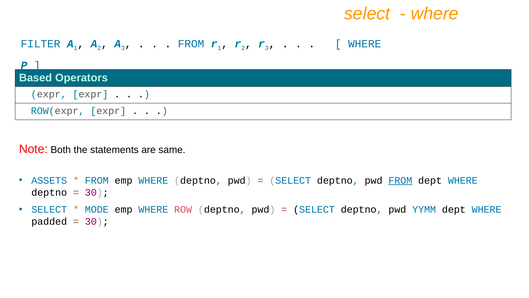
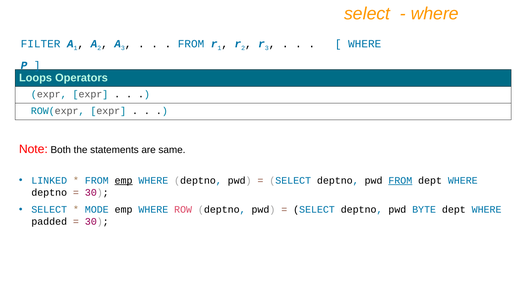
Based: Based -> Loops (36, 78)
ASSETS: ASSETS -> LINKED (49, 180)
emp underline: none -> present (124, 180)
YYMM: YYMM -> BYTE (424, 209)
